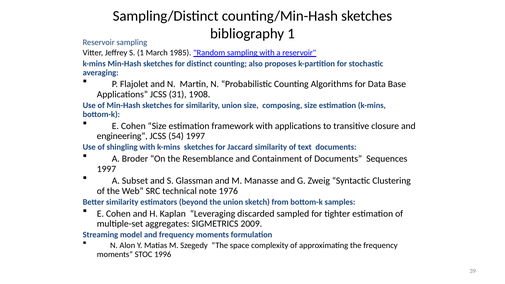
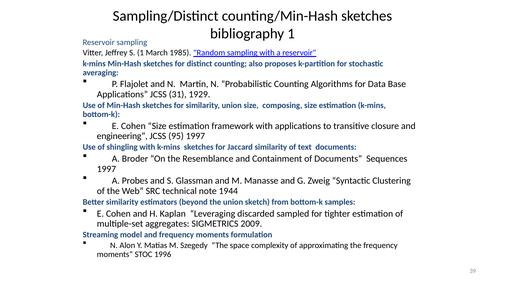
1908: 1908 -> 1929 (199, 94)
54: 54 -> 95 (176, 136)
Subset: Subset -> Probes (135, 181)
1976: 1976 -> 1944 (228, 191)
